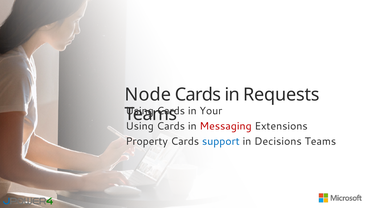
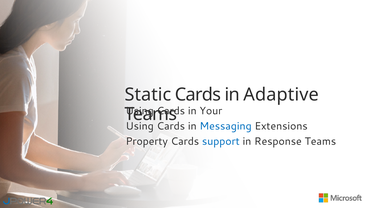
Node: Node -> Static (148, 94)
Requests: Requests -> Adaptive (281, 94)
Messaging colour: red -> blue (226, 126)
Decisions: Decisions -> Response (278, 141)
